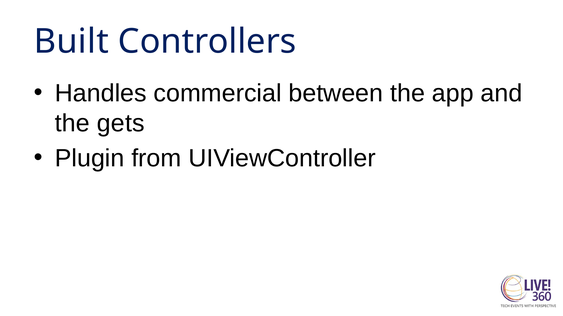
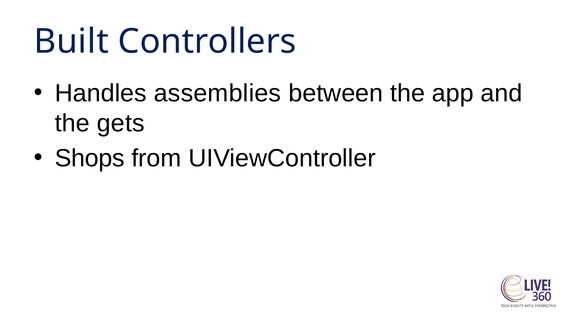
commercial: commercial -> assemblies (217, 93)
Plugin: Plugin -> Shops (90, 159)
